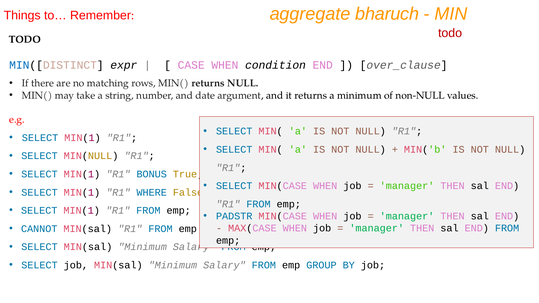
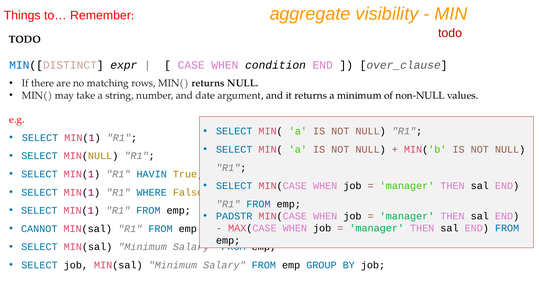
bharuch: bharuch -> visibility (387, 14)
BONUS: BONUS -> HAVIN (152, 174)
